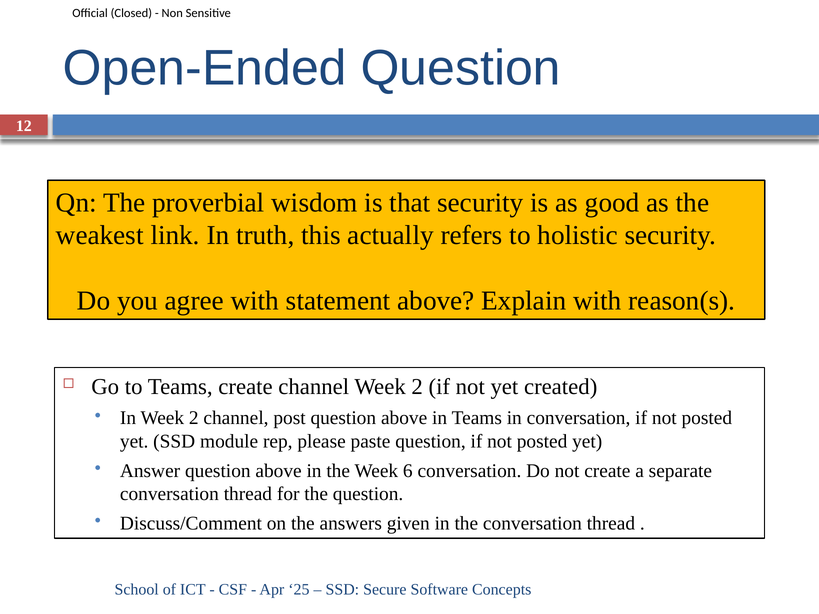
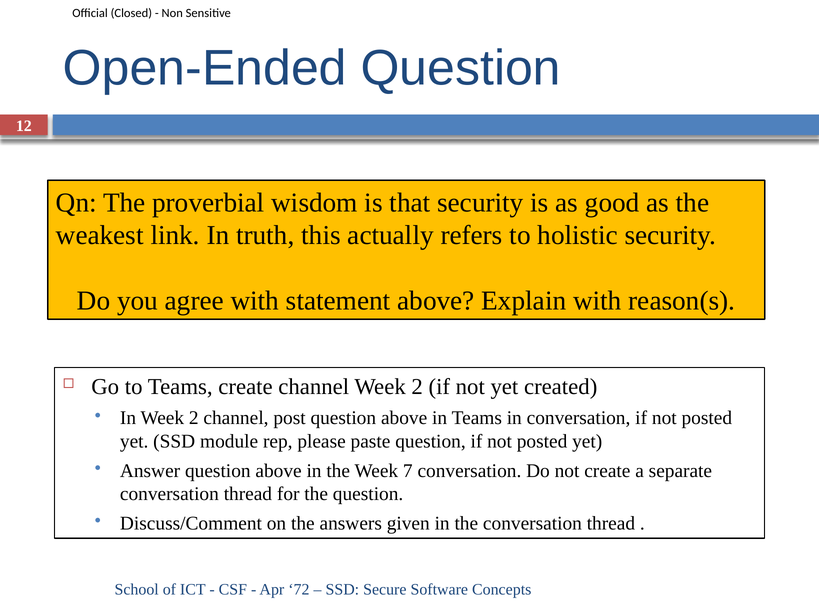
6: 6 -> 7 (408, 471)
25: 25 -> 72 (299, 590)
